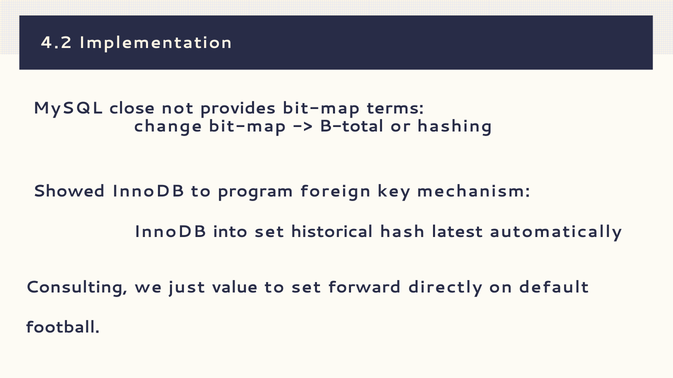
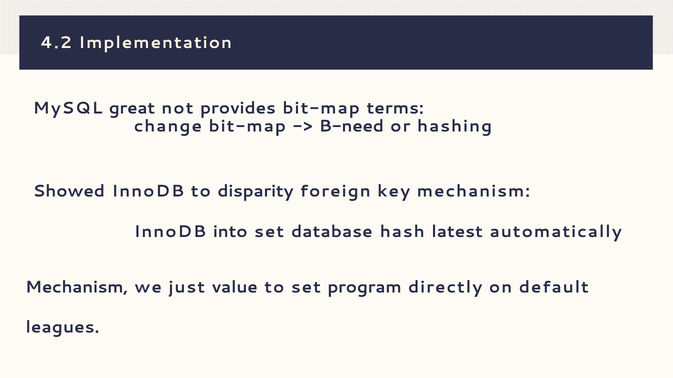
close: close -> great (132, 108)
B-total: B-total -> B-need (351, 126)
program: program -> disparity (256, 192)
historical: historical -> database (332, 232)
Consulting: Consulting -> Mechanism (77, 288)
forward: forward -> program (365, 288)
football: football -> leagues (62, 328)
